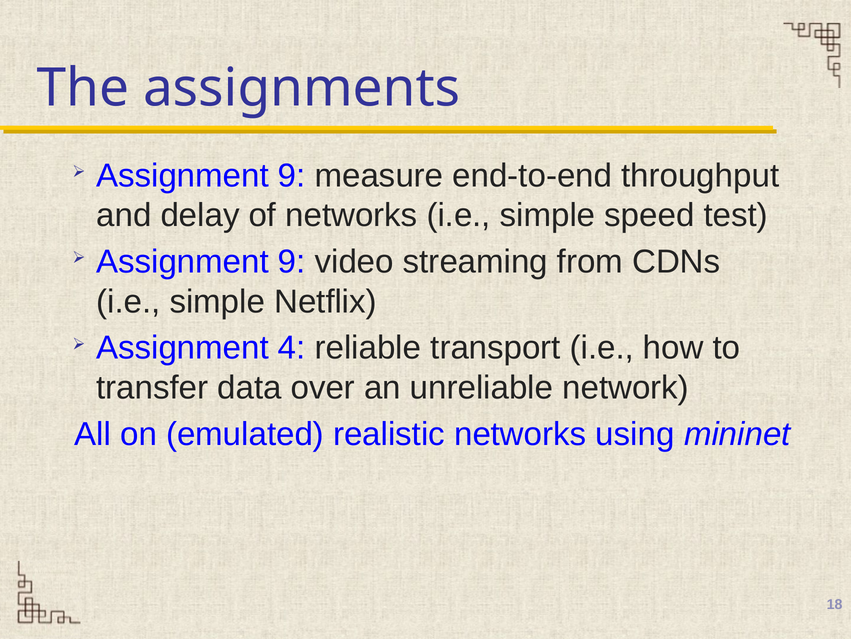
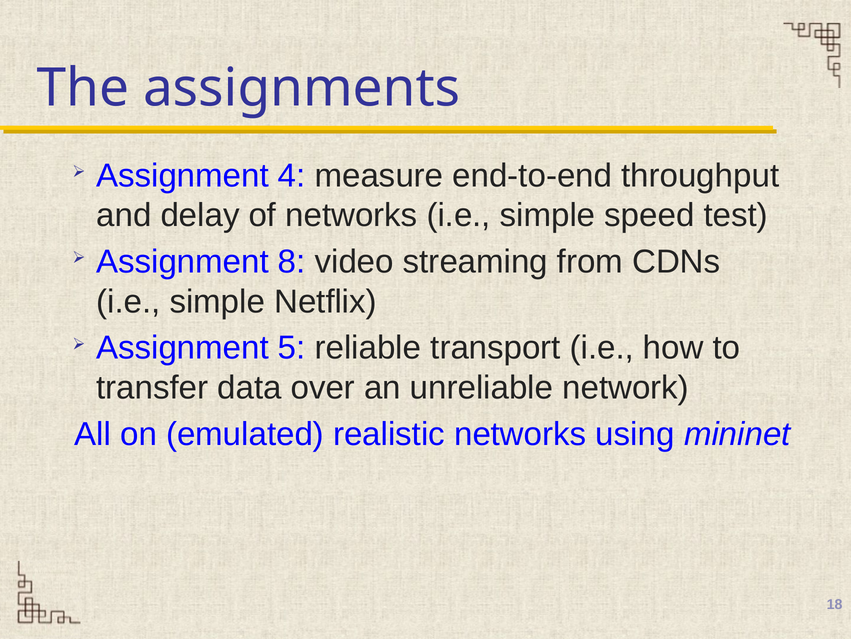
9: 9 -> 4 (292, 175)
9: 9 -> 8 (292, 261)
4: 4 -> 5 (292, 348)
